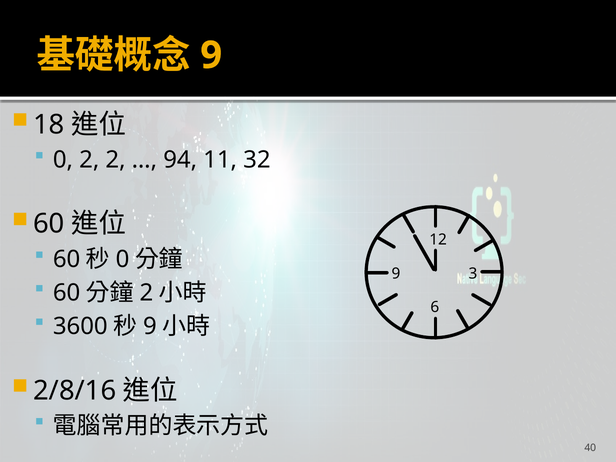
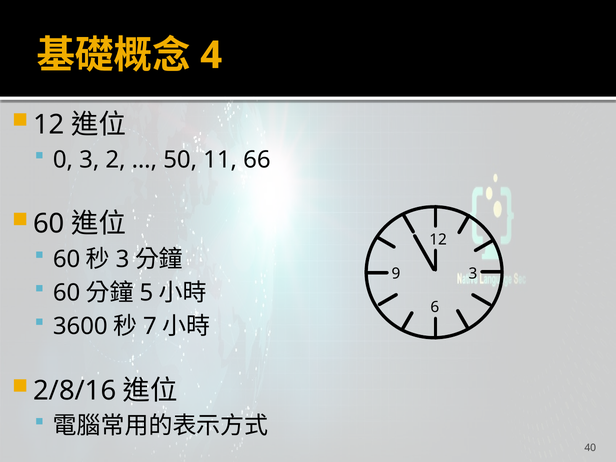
9: 9 -> 4 (211, 55)
18: 18 -> 12 (49, 125)
0 2: 2 -> 3 (89, 160)
94: 94 -> 50 (180, 160)
32: 32 -> 66 (257, 160)
0: 0 -> 3 (122, 259)
2: 2 -> 5 (146, 293)
9: 9 -> 7 (150, 326)
